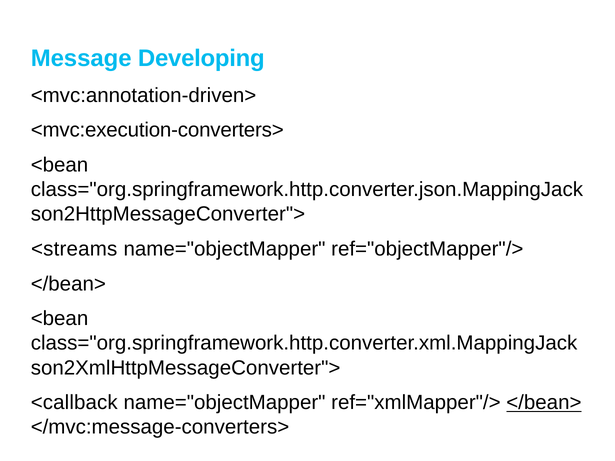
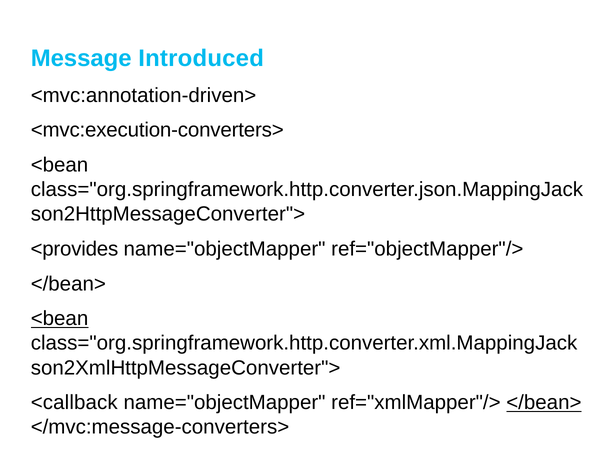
Developing: Developing -> Introduced (201, 58)
<streams: <streams -> <provides (74, 249)
<bean underline: none -> present (60, 319)
